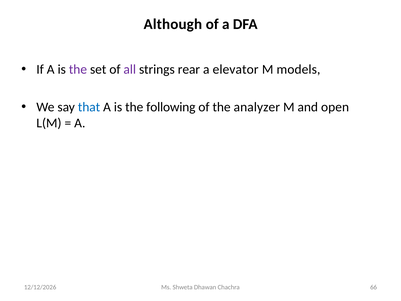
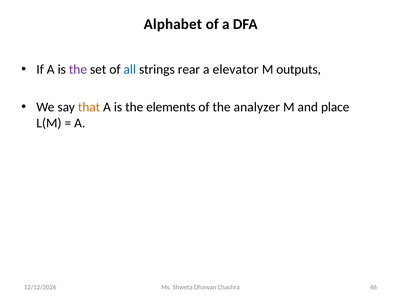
Although: Although -> Alphabet (173, 24)
all colour: purple -> blue (130, 70)
models: models -> outputs (299, 70)
that colour: blue -> orange (89, 107)
following: following -> elements (171, 107)
open: open -> place (335, 107)
